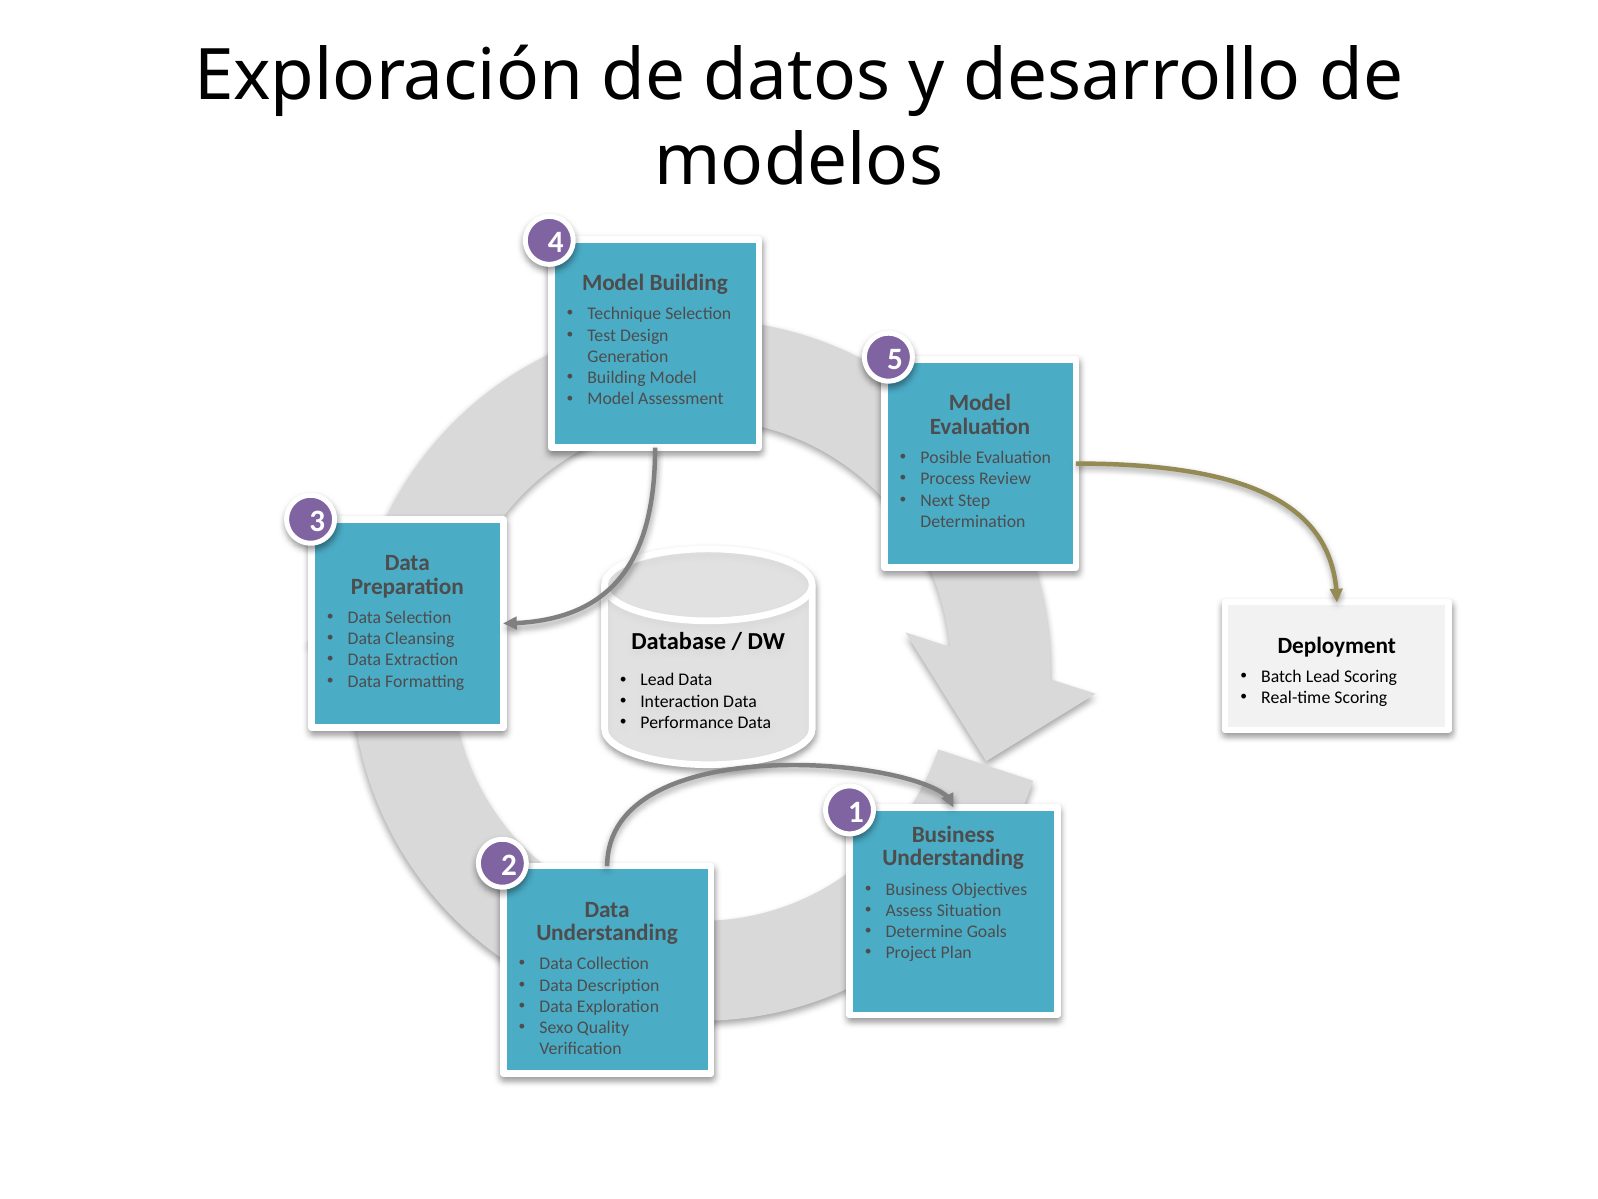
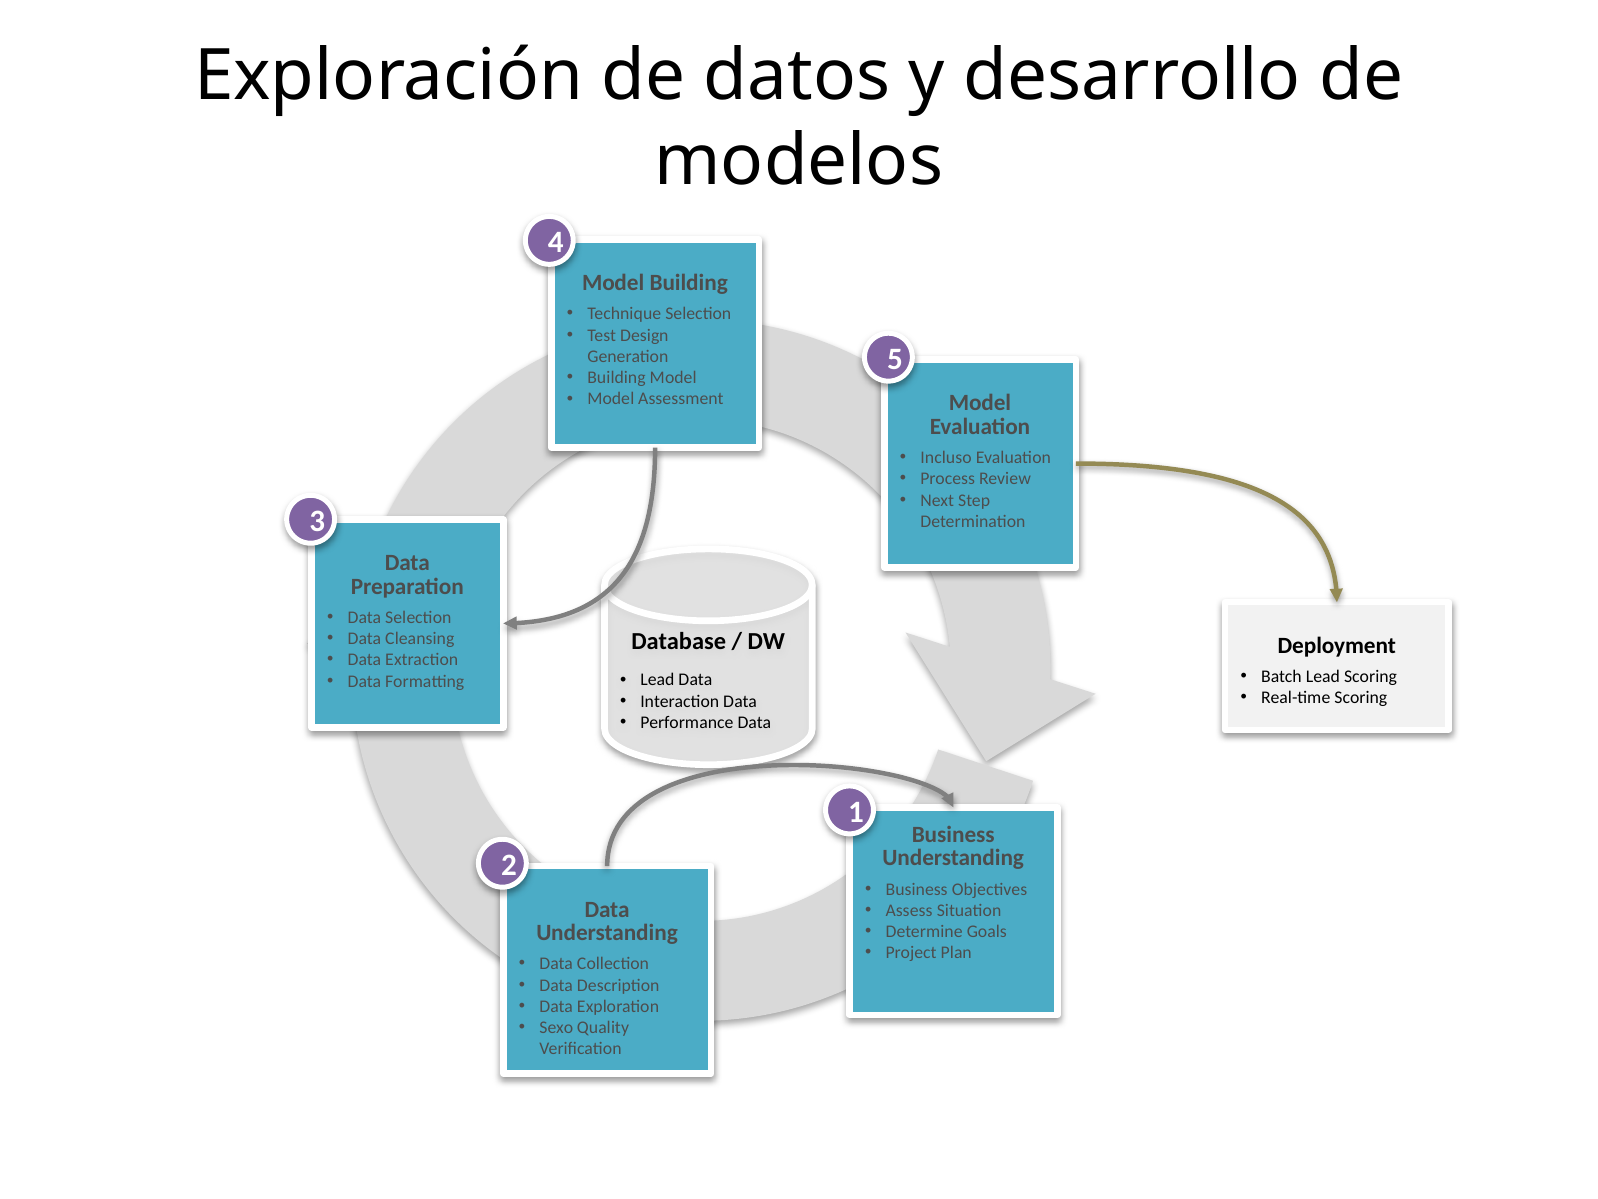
Posible: Posible -> Incluso (946, 457)
